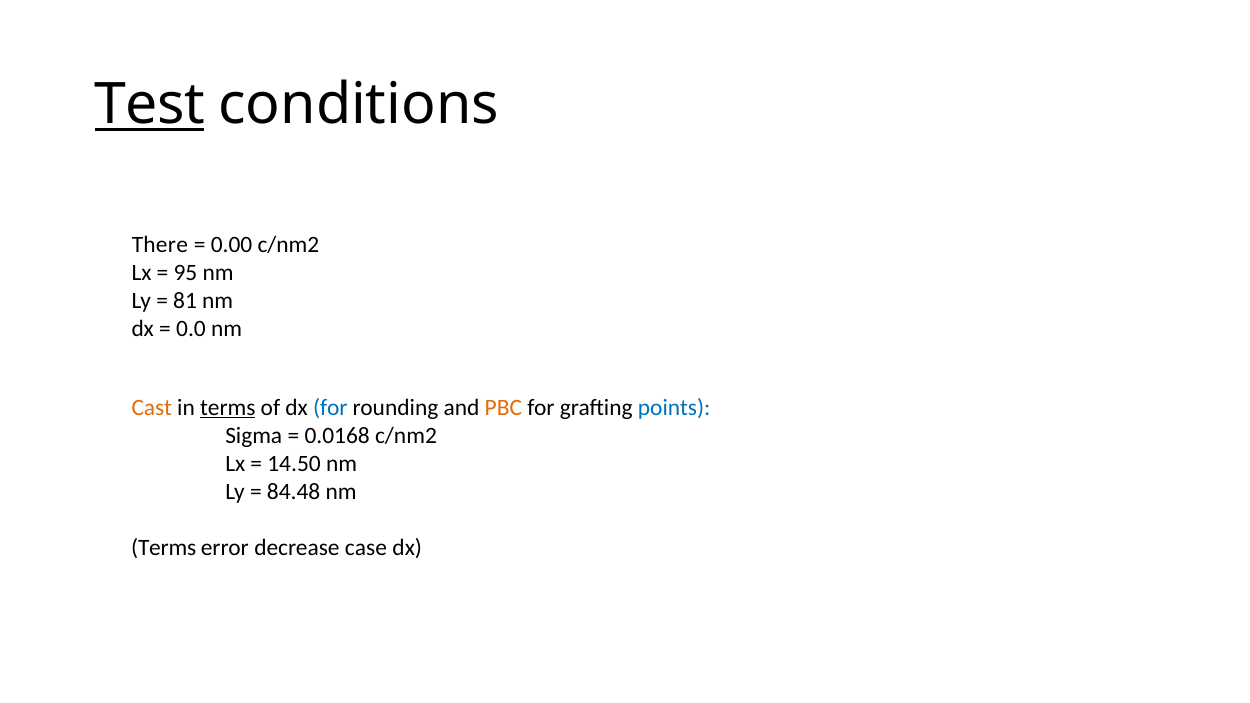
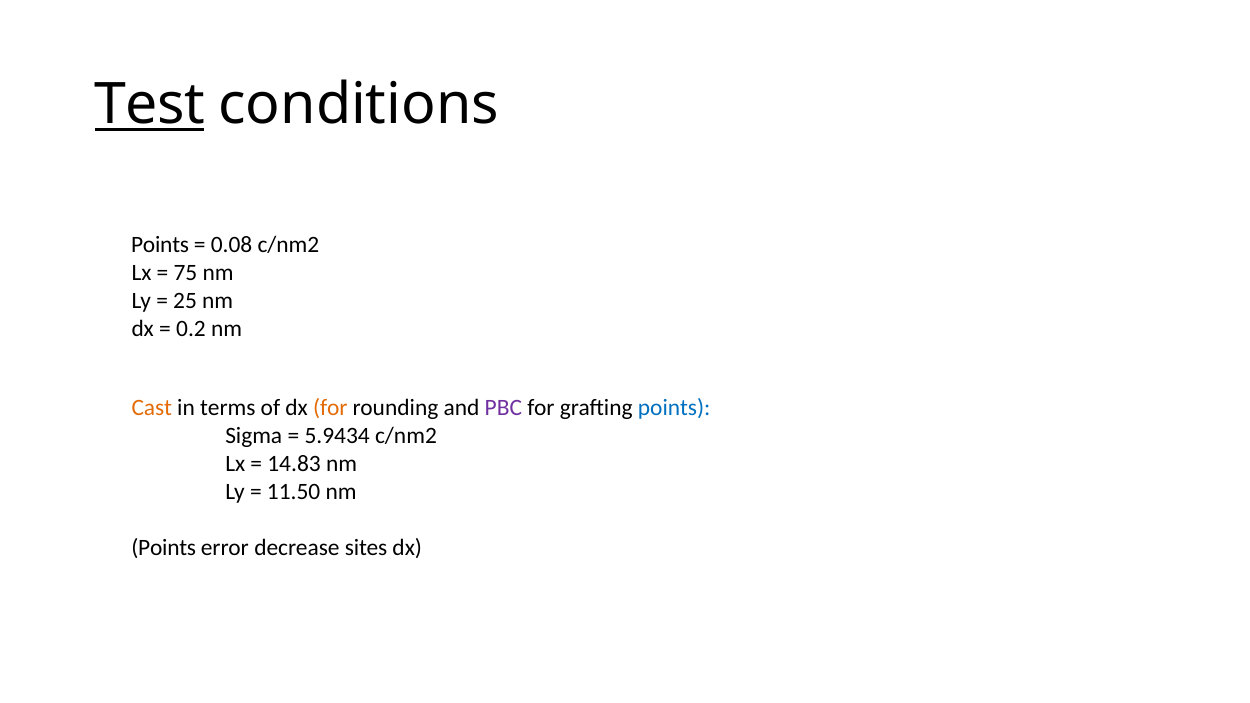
There: There -> Points (160, 244)
0.00: 0.00 -> 0.08 (232, 244)
95: 95 -> 75 (185, 273)
81: 81 -> 25 (185, 301)
0.0: 0.0 -> 0.2 (191, 329)
terms underline: present -> none (228, 407)
for colour: blue -> orange (330, 407)
PBC colour: orange -> purple (503, 407)
0.0168: 0.0168 -> 5.9434 (337, 436)
14.50: 14.50 -> 14.83 (294, 464)
84.48: 84.48 -> 11.50 (294, 492)
Terms: Terms -> Points (164, 548)
case: case -> sites (366, 548)
